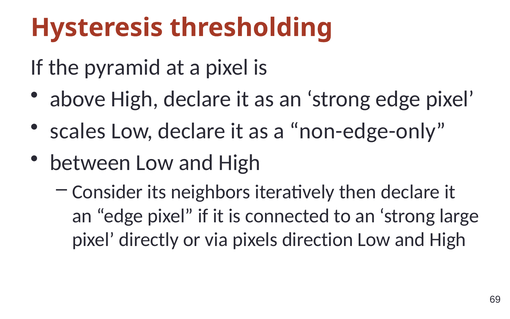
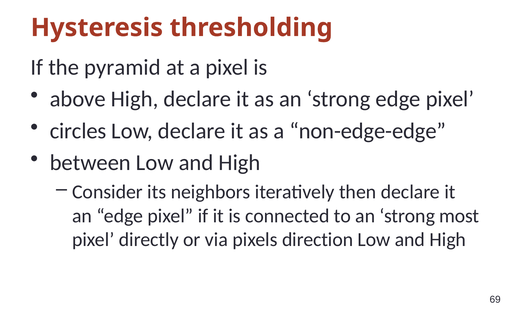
scales: scales -> circles (78, 131)
non-edge-only: non-edge-only -> non-edge-edge (368, 131)
large: large -> most (459, 216)
